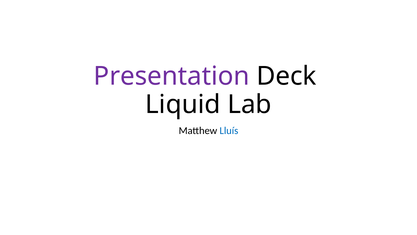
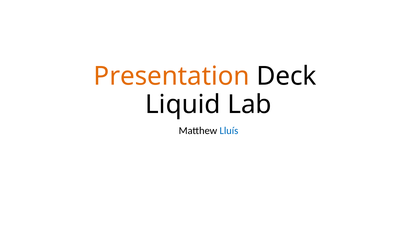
Presentation colour: purple -> orange (172, 76)
